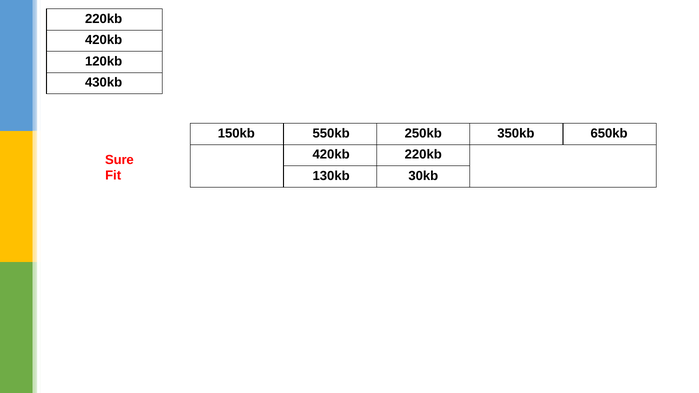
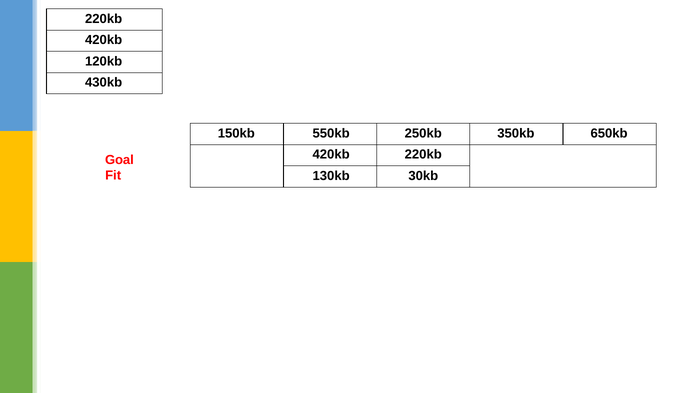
Sure: Sure -> Goal (119, 160)
